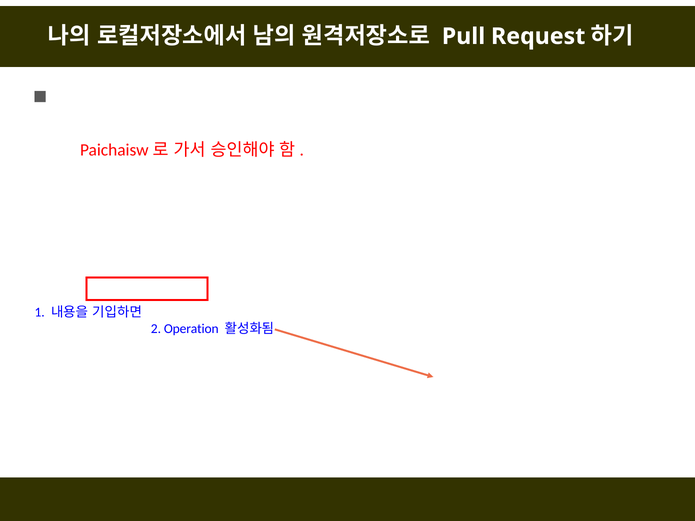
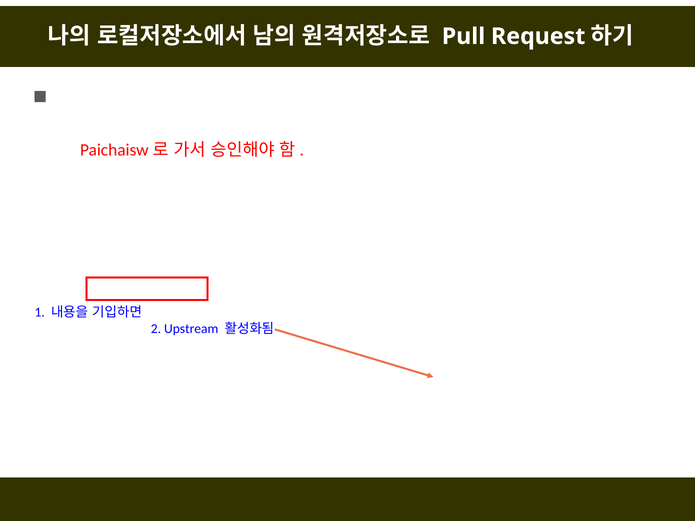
Operation: Operation -> Upstream (191, 329)
